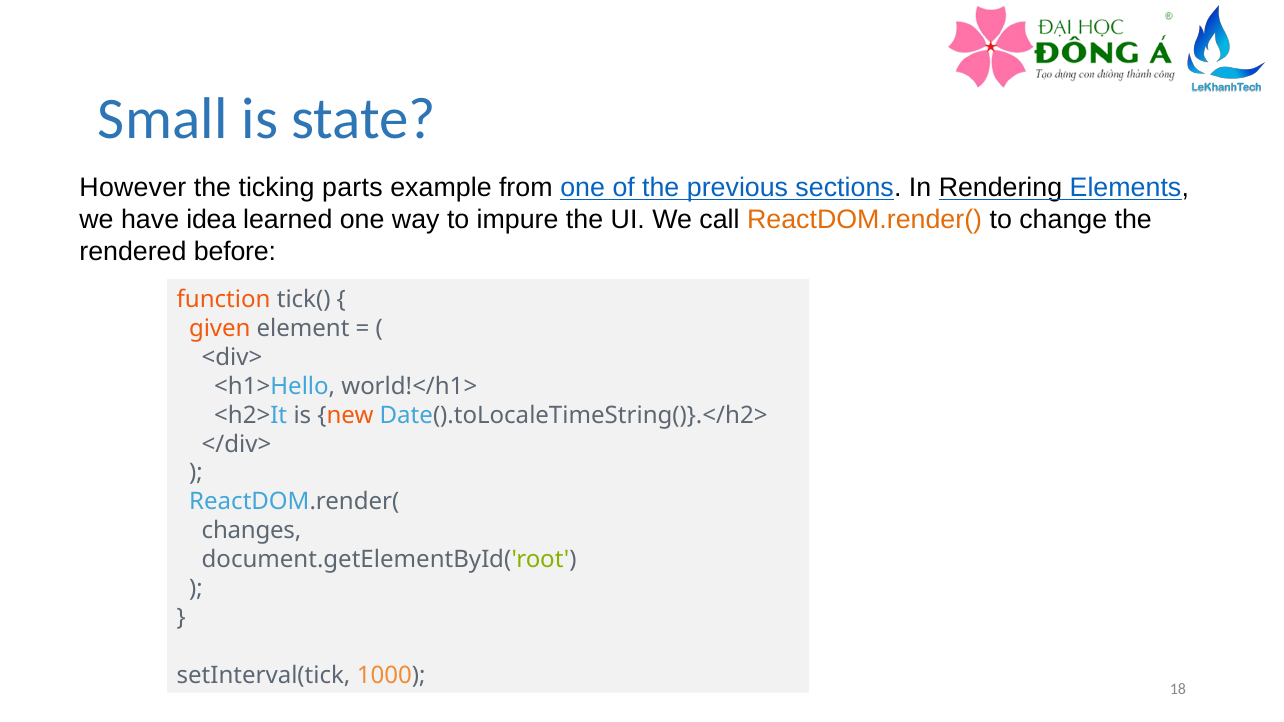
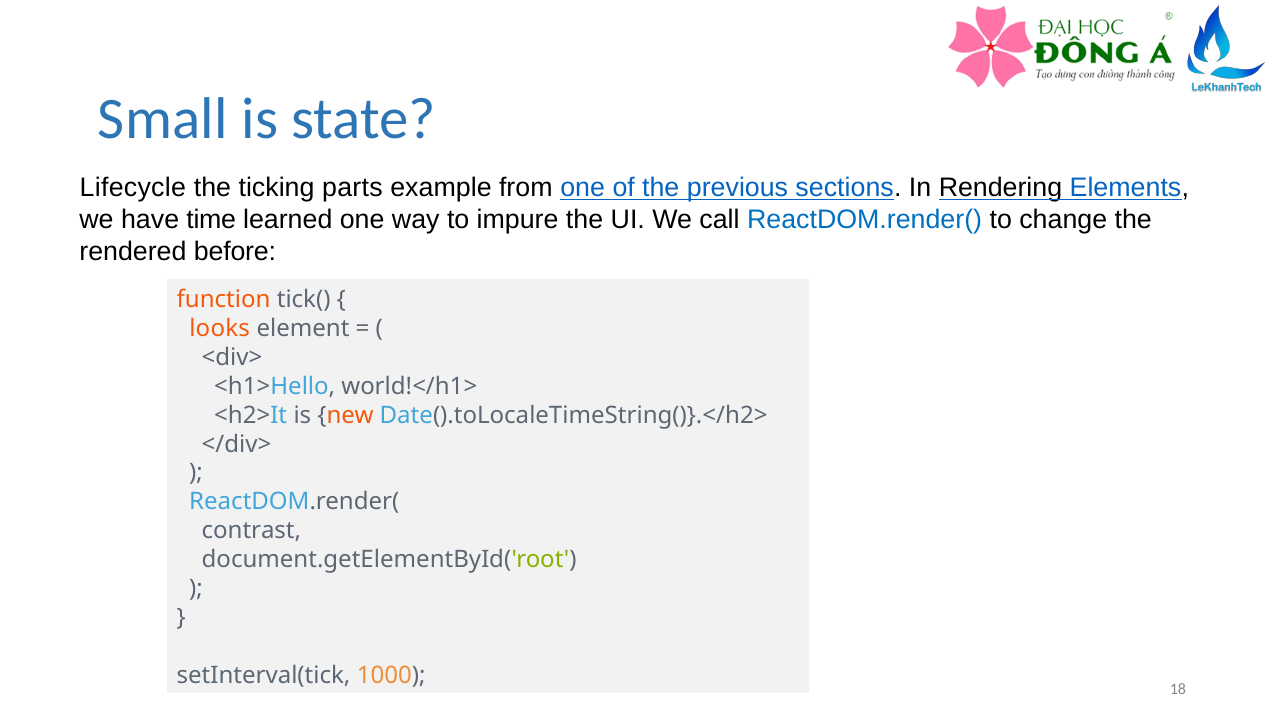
However: However -> Lifecycle (133, 188)
idea: idea -> time (211, 220)
ReactDOM.render( colour: orange -> blue (865, 220)
given: given -> looks (220, 329)
changes: changes -> contrast (251, 531)
